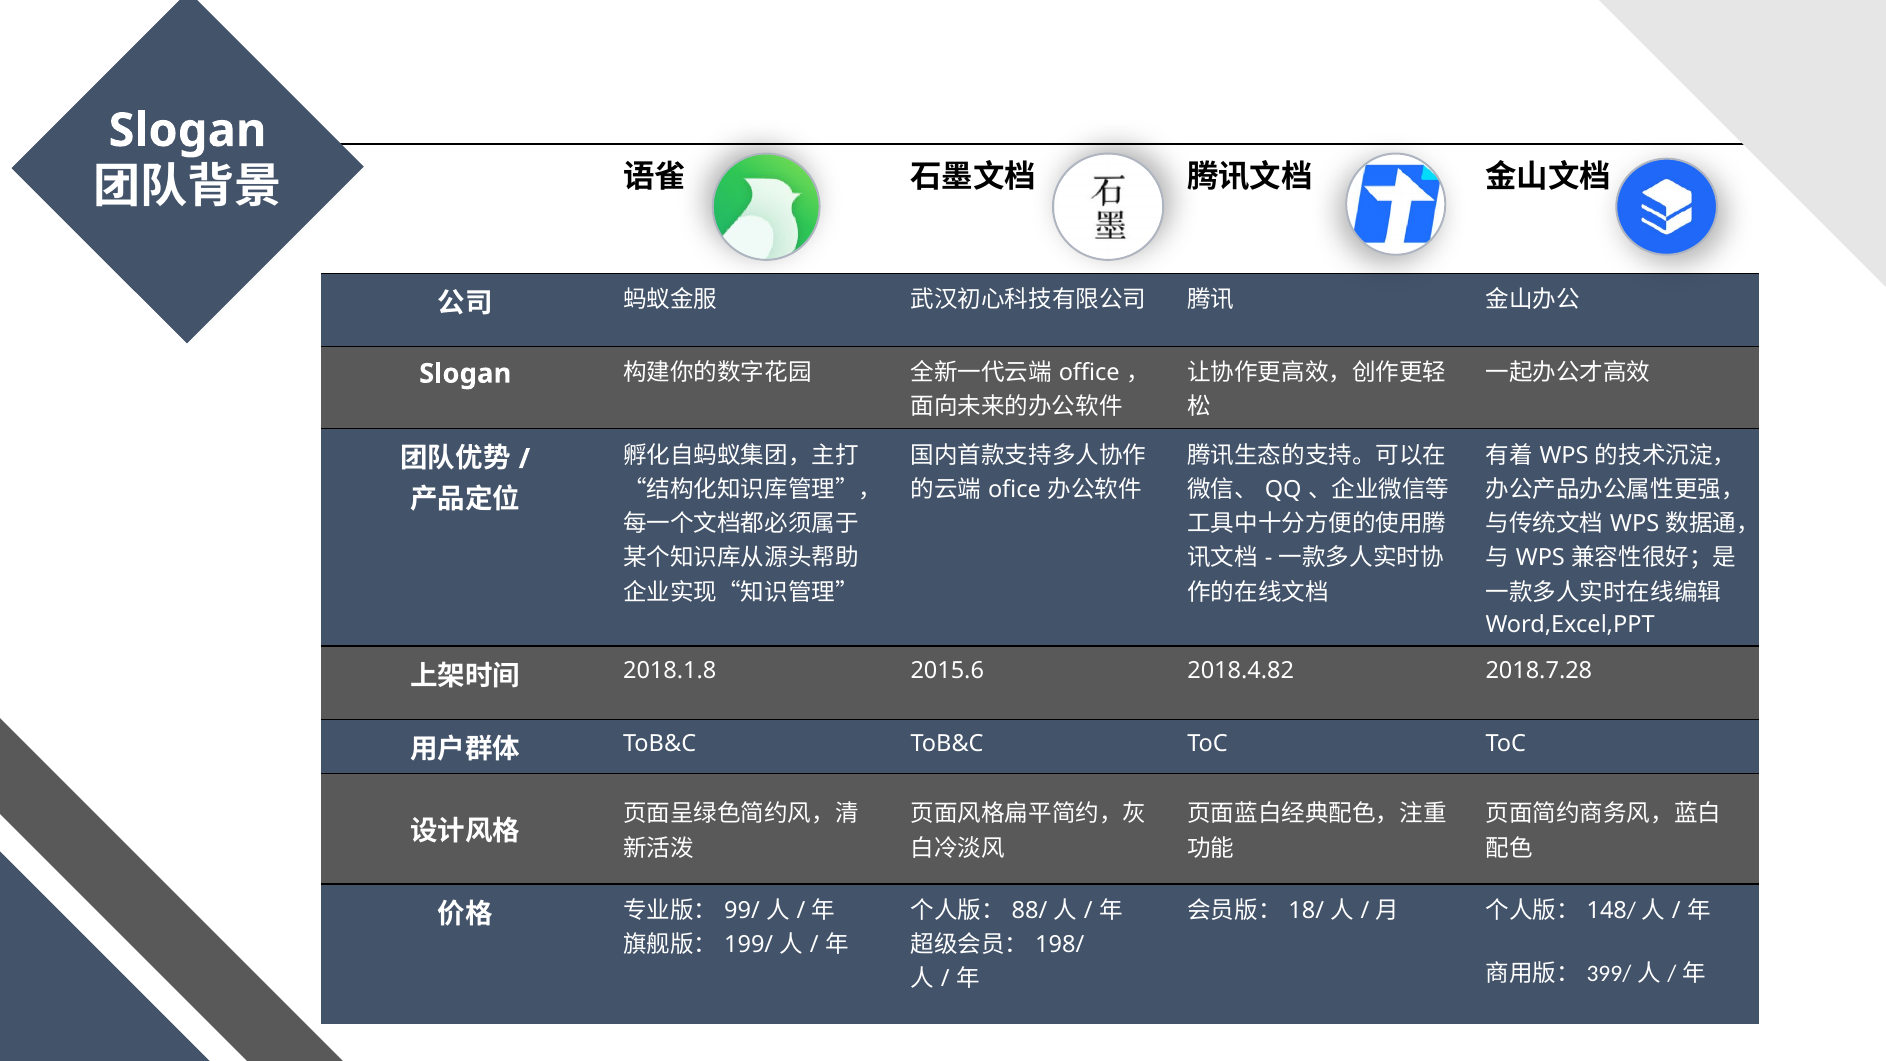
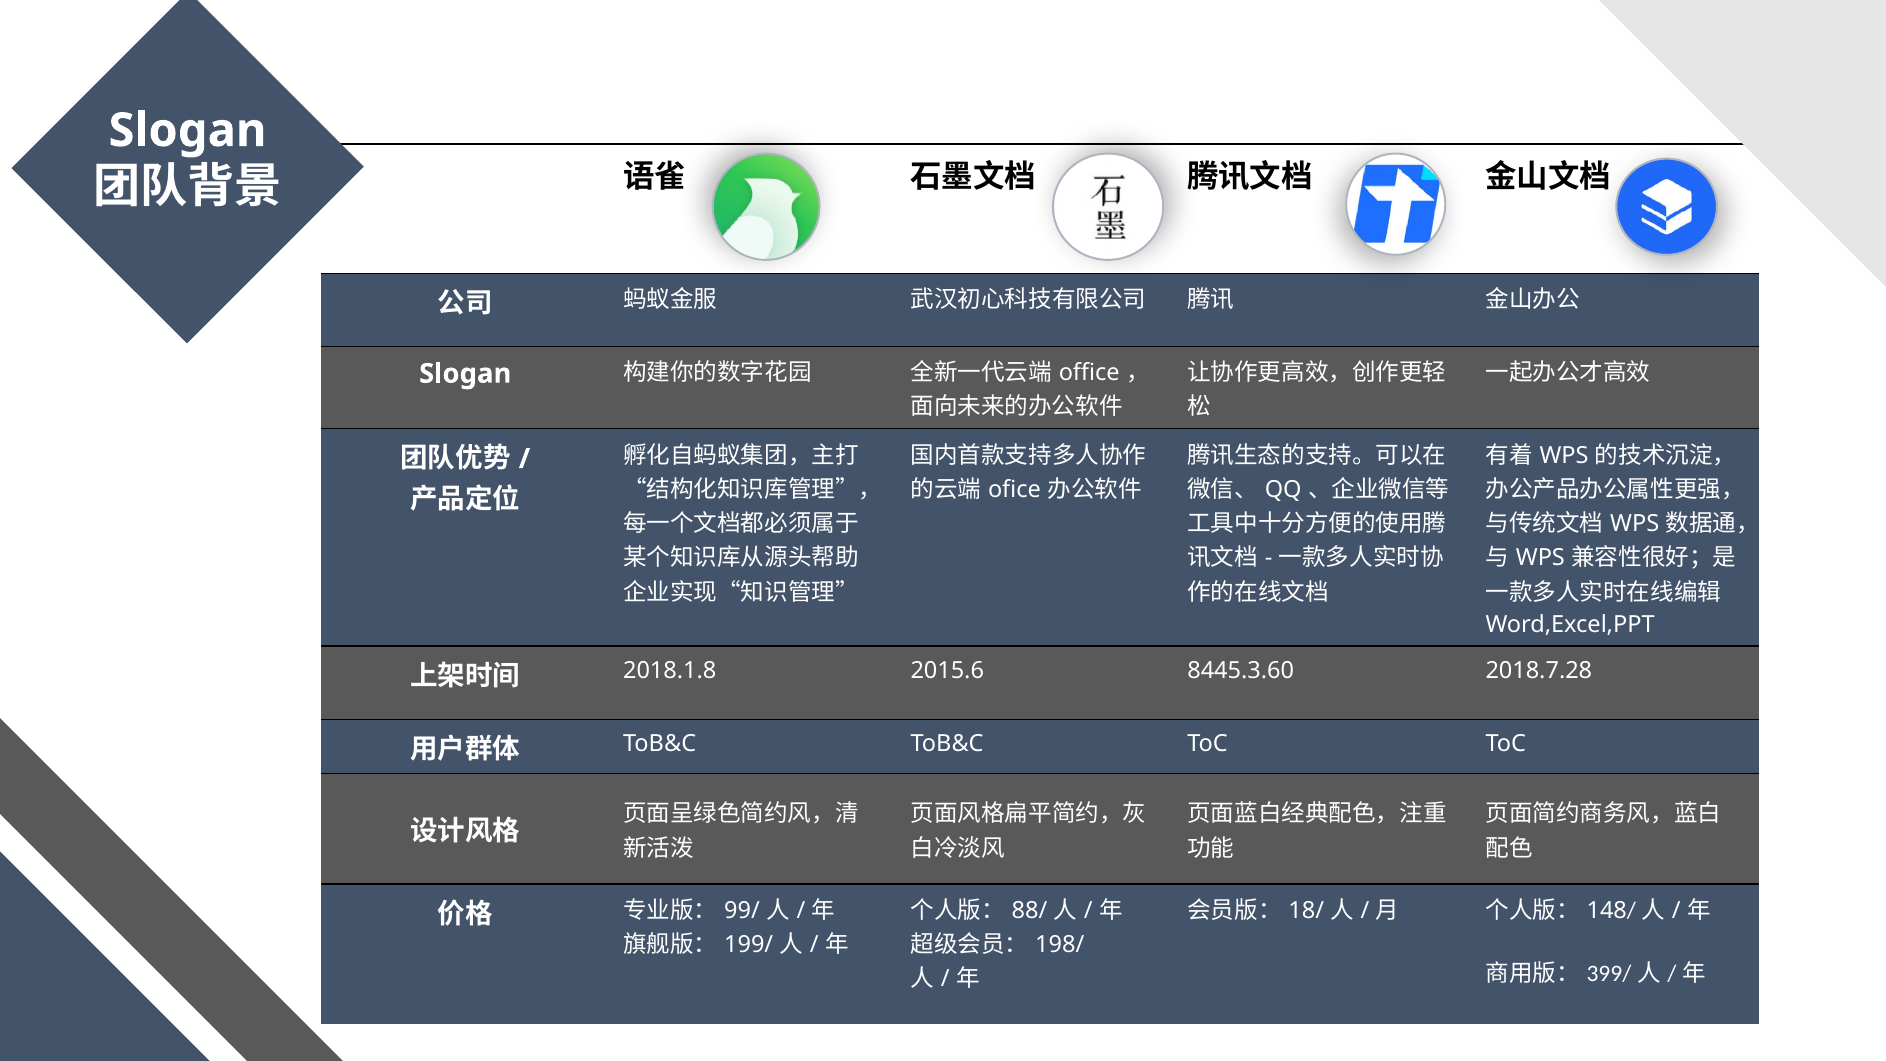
2018.4.82: 2018.4.82 -> 8445.3.60 (1241, 671)
